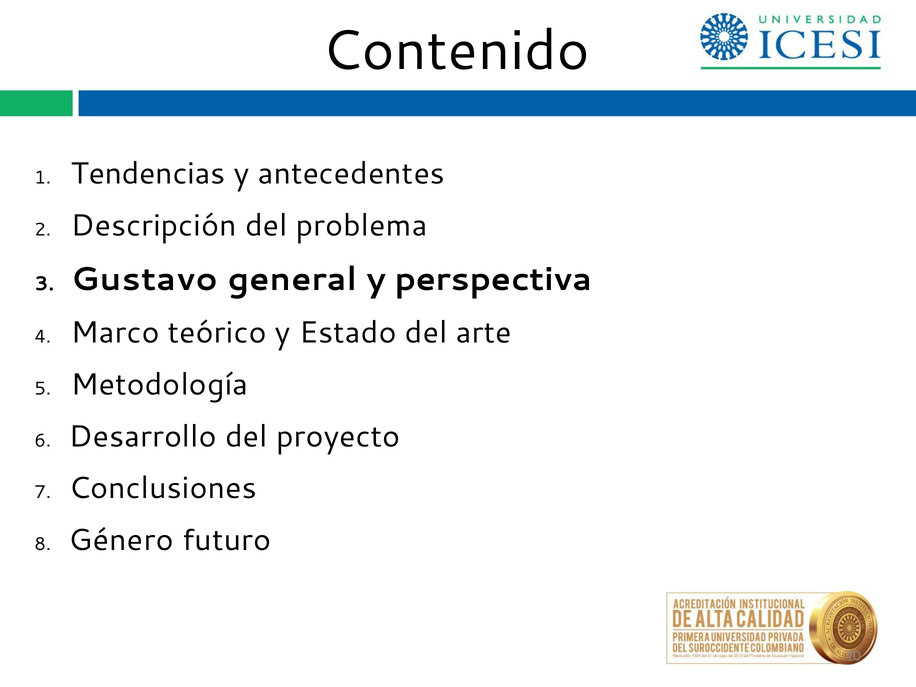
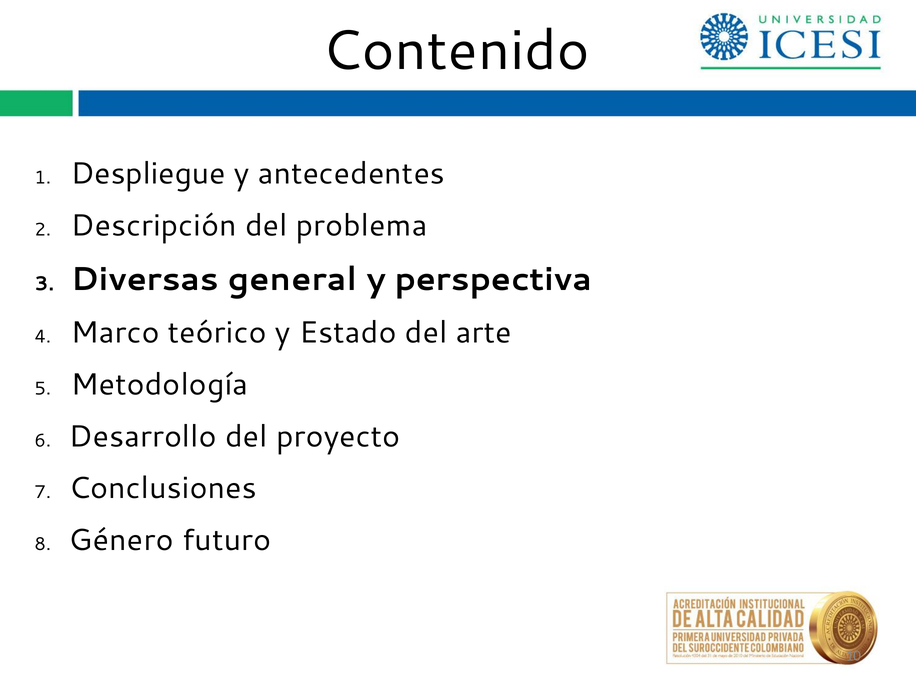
Tendencias: Tendencias -> Despliegue (148, 174)
Gustavo: Gustavo -> Diversas (145, 279)
